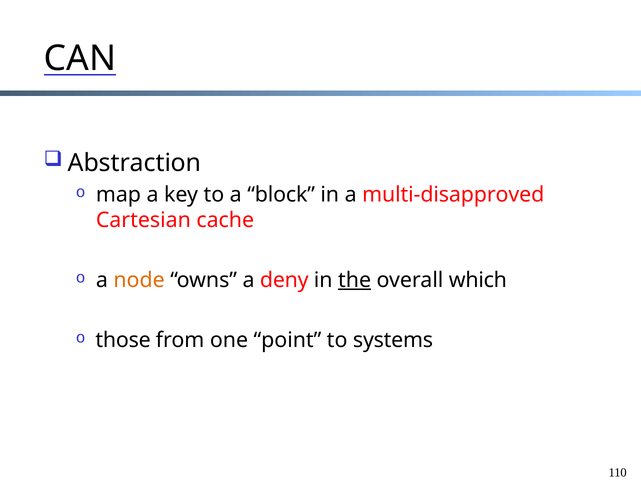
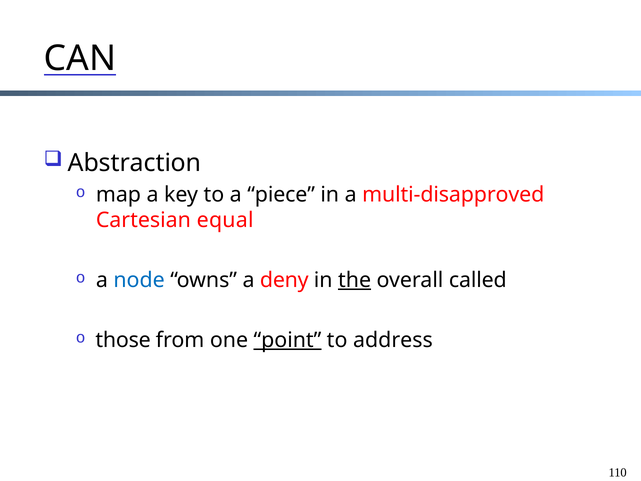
block: block -> piece (281, 195)
cache: cache -> equal (225, 220)
node colour: orange -> blue (139, 280)
which: which -> called (478, 280)
point underline: none -> present (287, 340)
systems: systems -> address (393, 340)
